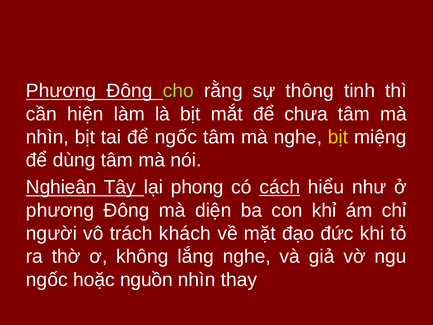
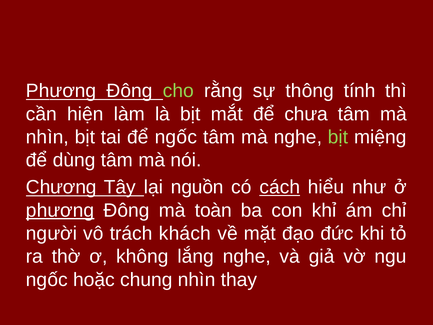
tinh: tinh -> tính (360, 91)
bịt colour: yellow -> light green (338, 137)
Nghieân: Nghieân -> Chương (61, 187)
phong: phong -> nguồn (197, 187)
phương underline: none -> present (60, 210)
diện: diện -> toàn (213, 210)
nguồn: nguồn -> chung (146, 279)
